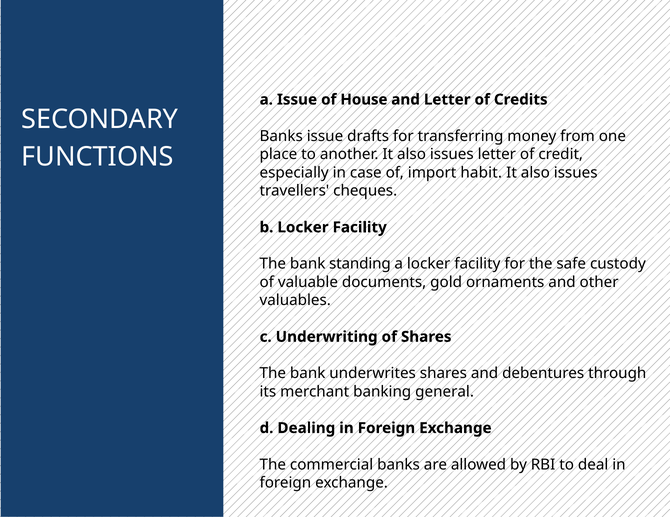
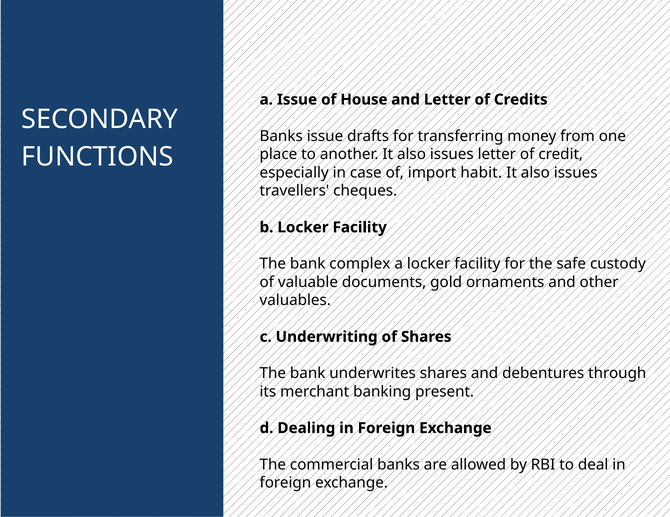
standing: standing -> complex (360, 264)
general: general -> present (445, 392)
